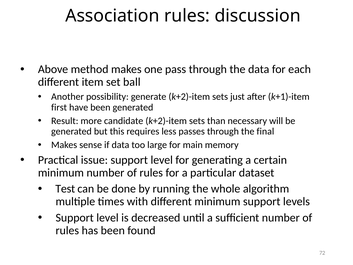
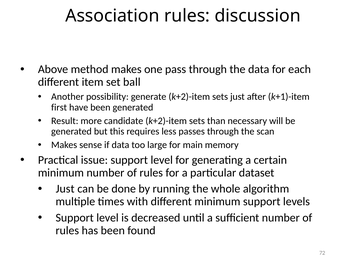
final: final -> scan (265, 131)
Test: Test -> Just (65, 189)
